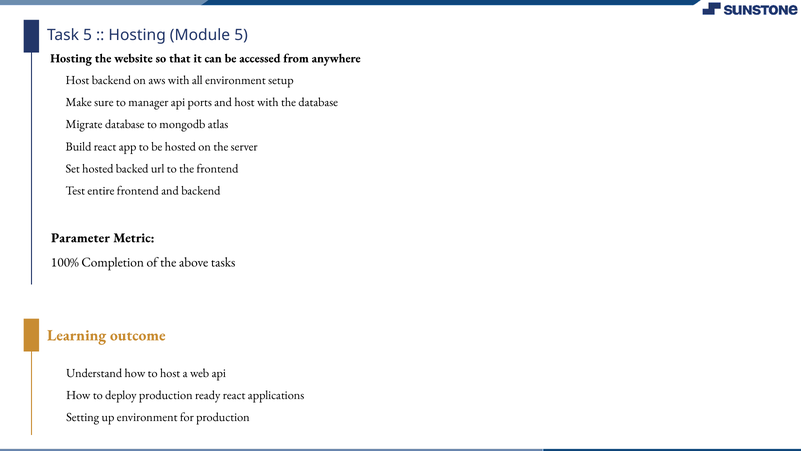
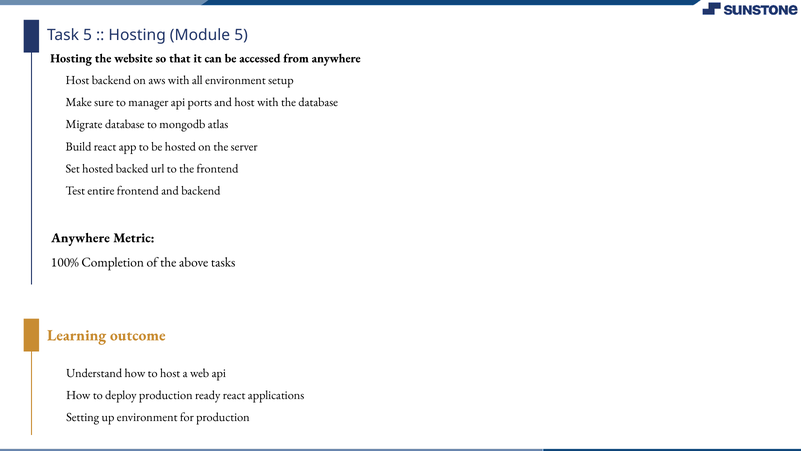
Parameter: Parameter -> Anywhere (80, 238)
